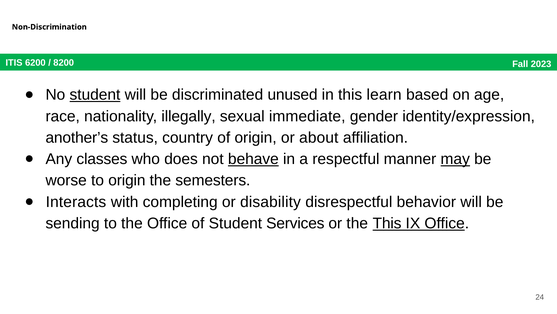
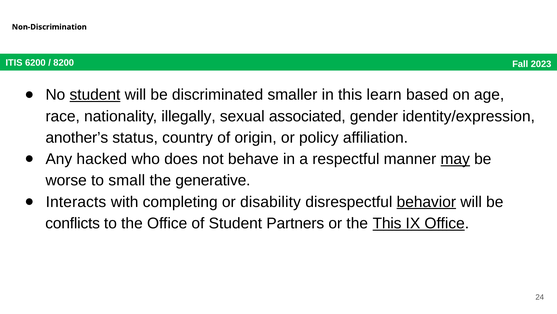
unused: unused -> smaller (292, 95)
immediate: immediate -> associated (307, 116)
about: about -> policy (319, 137)
classes: classes -> hacked (102, 159)
behave underline: present -> none (253, 159)
to origin: origin -> small (127, 180)
semesters: semesters -> generative (213, 180)
behavior underline: none -> present (426, 201)
sending: sending -> conflicts (73, 223)
Services: Services -> Partners (295, 223)
